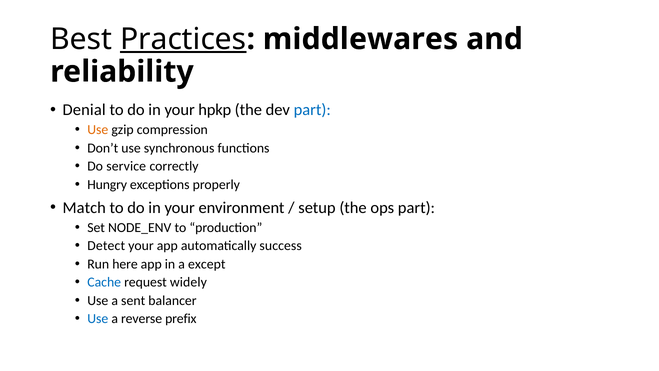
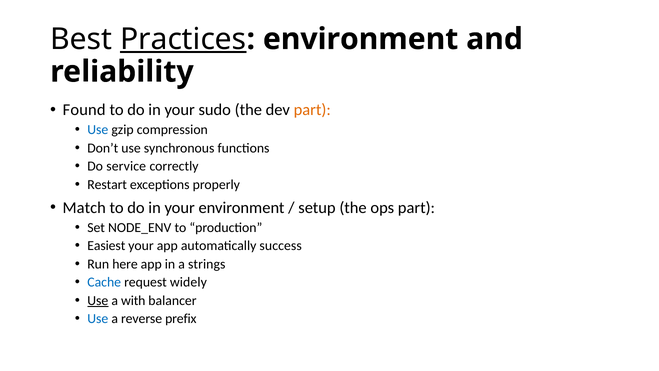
middlewares: middlewares -> environment (361, 39)
Denial: Denial -> Found (84, 110)
hpkp: hpkp -> sudo (215, 110)
part colour: blue -> orange (312, 110)
Use colour: orange -> blue (98, 130)
Hungry: Hungry -> Restart (107, 184)
Detect: Detect -> Easiest (106, 246)
except: except -> strings (207, 264)
Use underline: none -> present (98, 300)
sent: sent -> with (133, 300)
